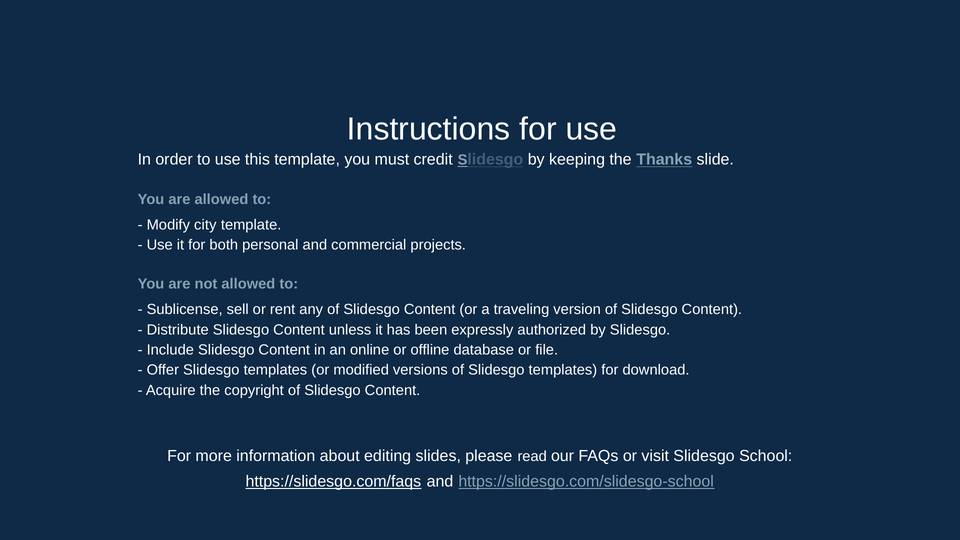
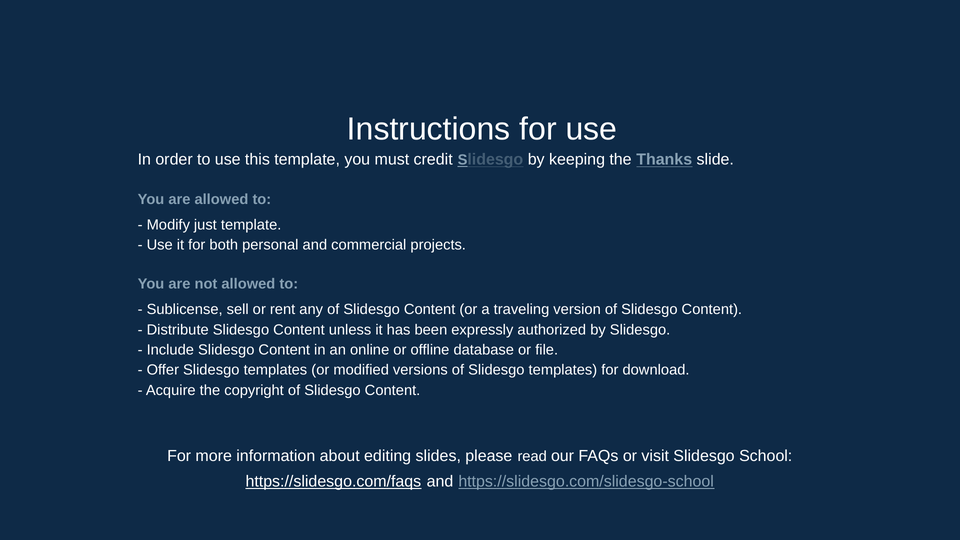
city: city -> just (205, 225)
